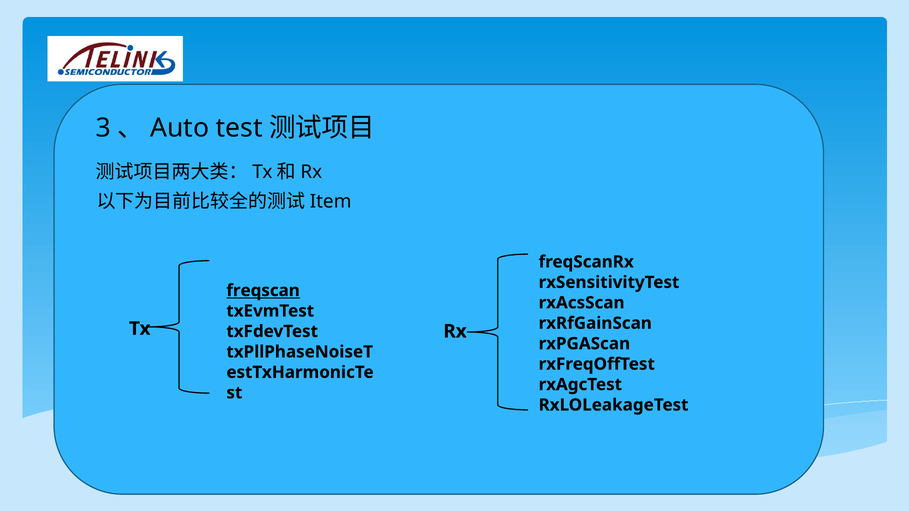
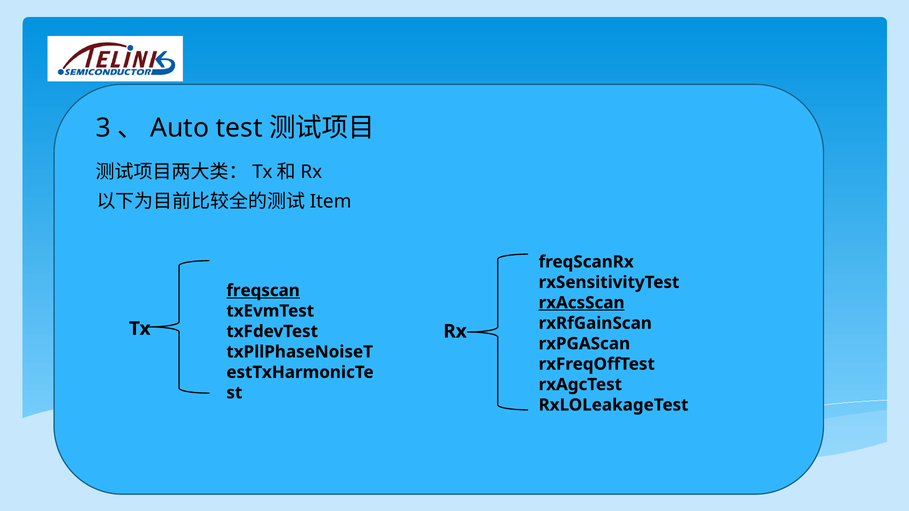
rxAcsScan underline: none -> present (582, 303)
